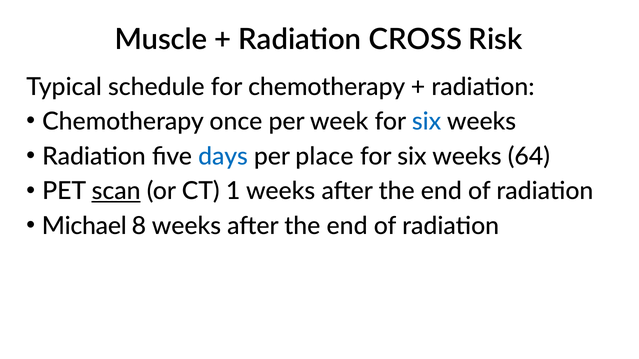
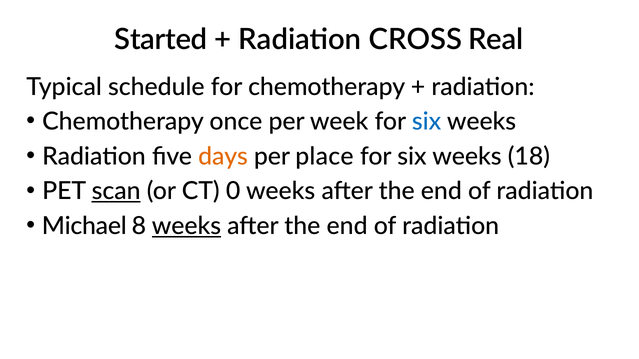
Muscle: Muscle -> Started (161, 40)
Risk: Risk -> Real (496, 40)
days colour: blue -> orange (223, 157)
64: 64 -> 18 (529, 157)
1: 1 -> 0 (233, 191)
weeks underline: none -> present (186, 226)
